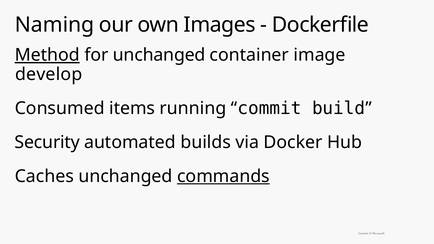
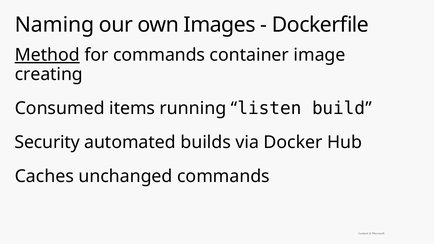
for unchanged: unchanged -> commands (159, 55)
develop: develop -> creating (49, 74)
commit: commit -> listen (269, 108)
commands underline: present -> none (223, 176)
